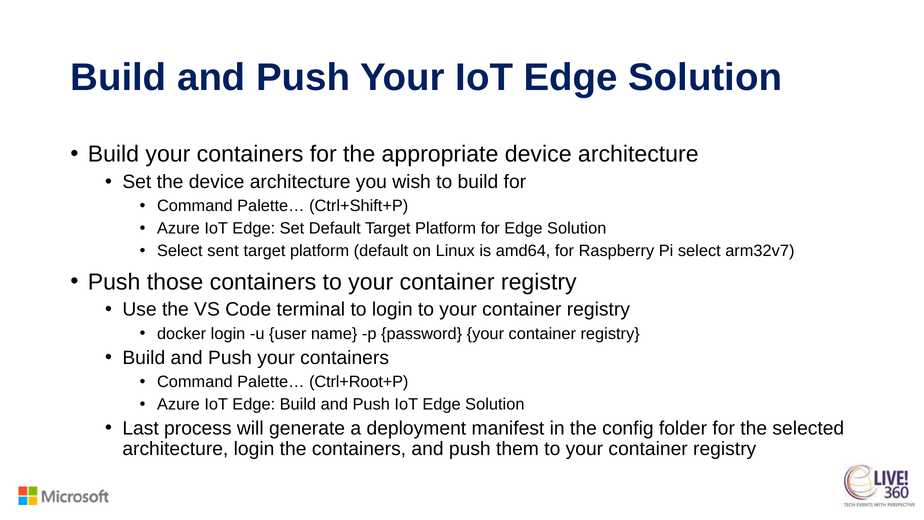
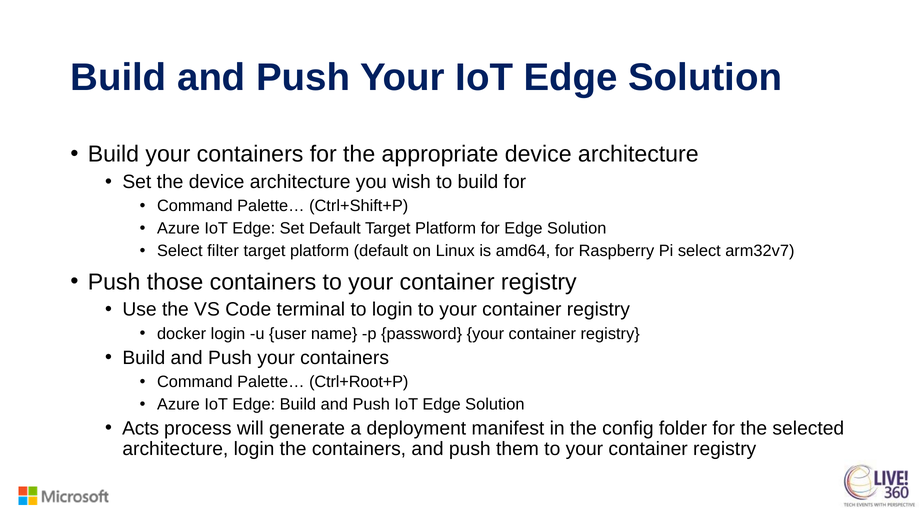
sent: sent -> filter (223, 251)
Last: Last -> Acts (141, 428)
